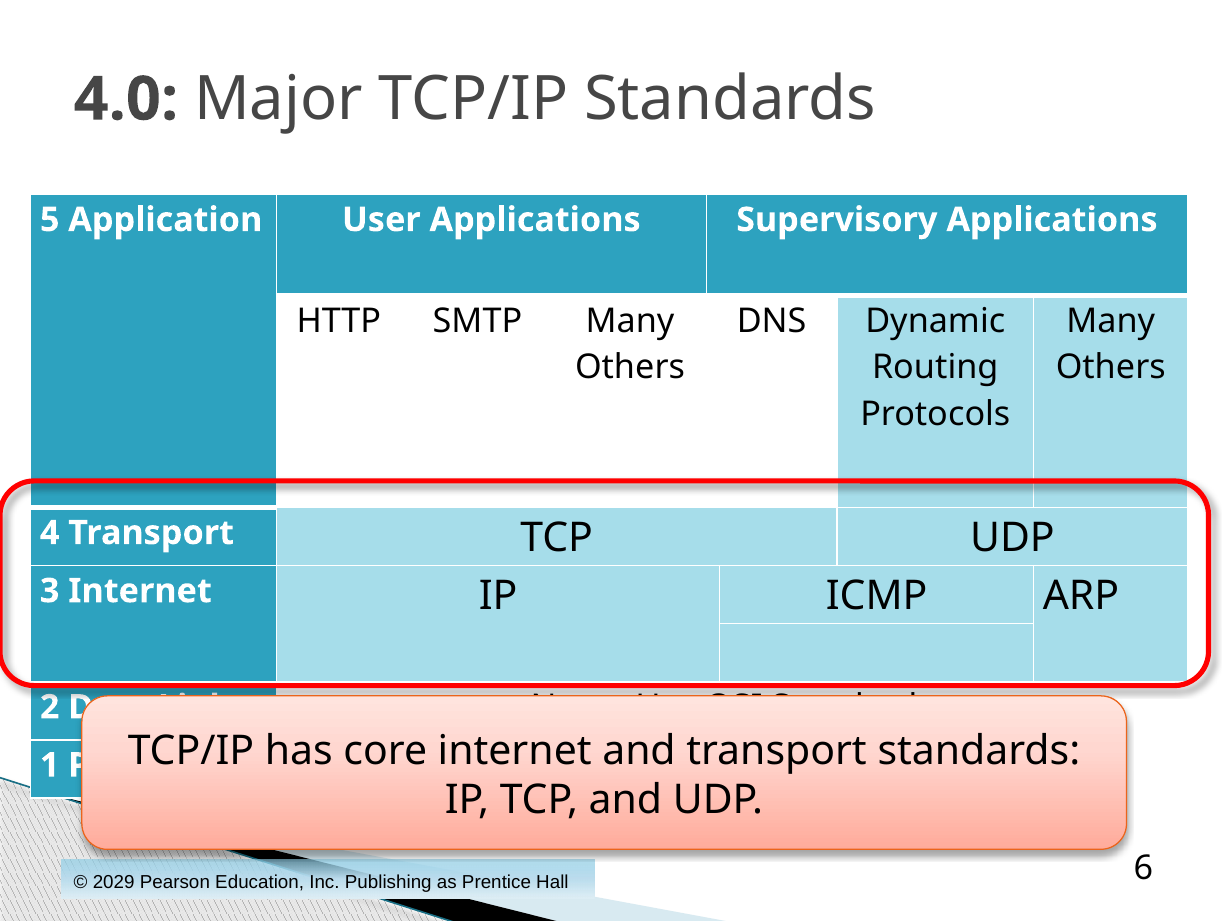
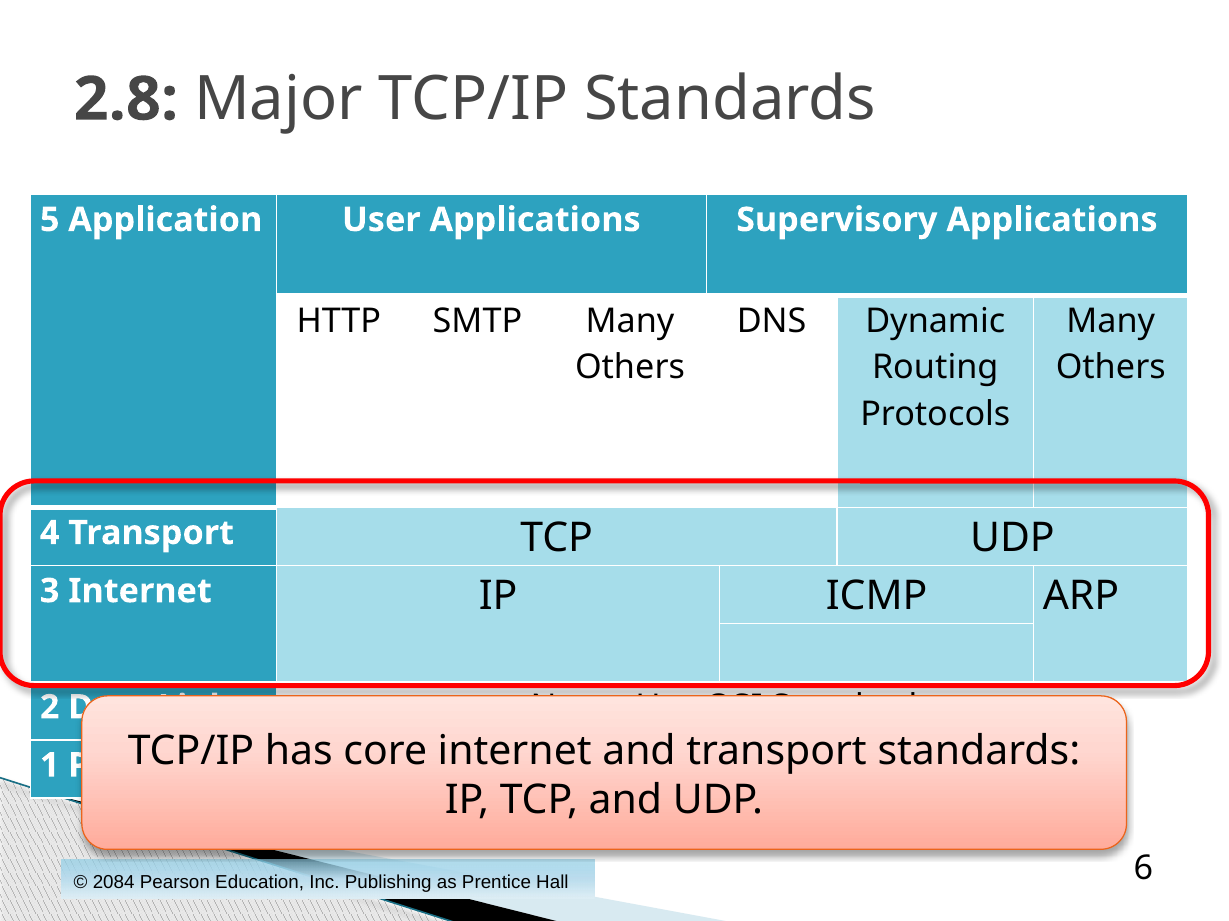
4.0: 4.0 -> 2.8 (126, 100)
2029: 2029 -> 2084 (114, 883)
